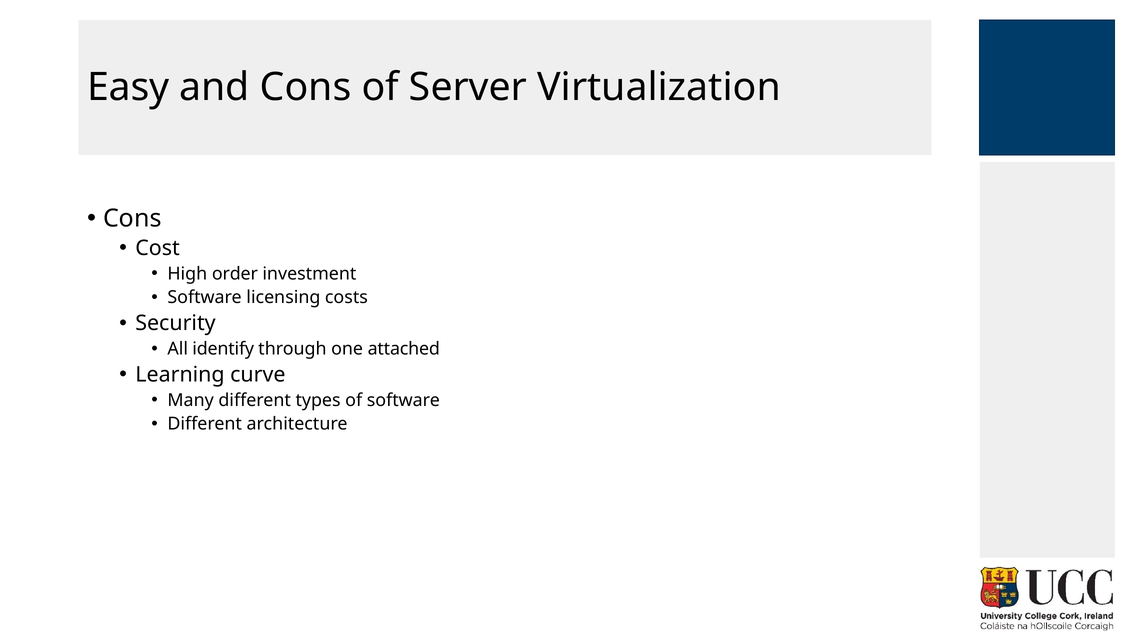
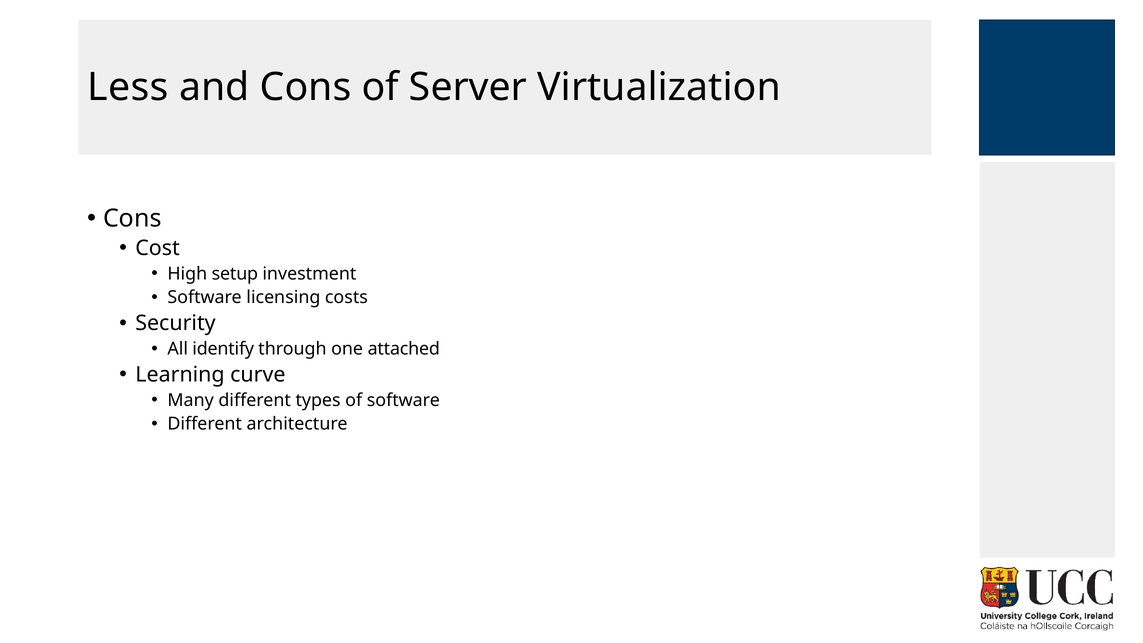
Easy: Easy -> Less (128, 87)
order: order -> setup (235, 274)
